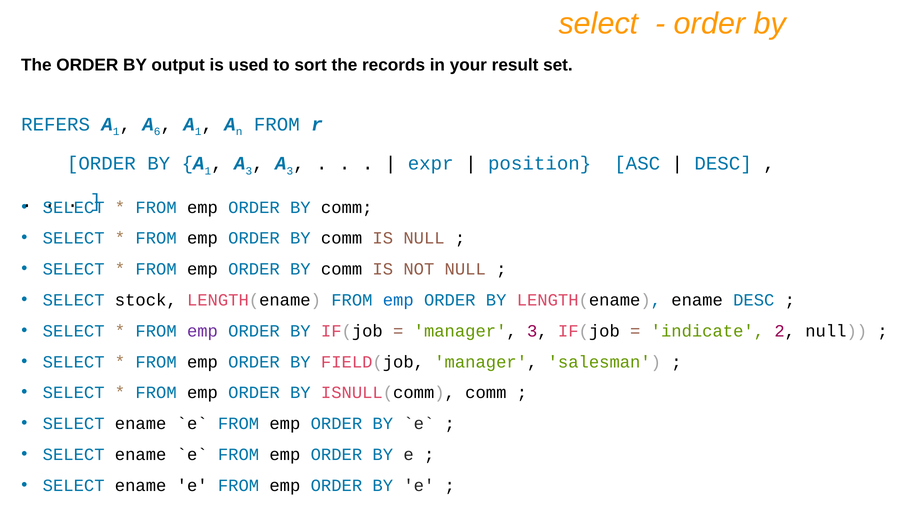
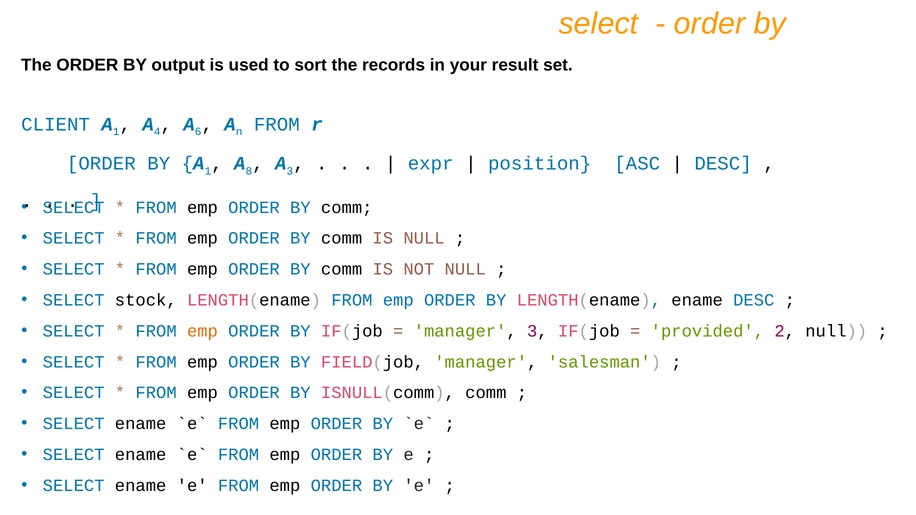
REFERS: REFERS -> CLIENT (56, 124)
6: 6 -> 4 (157, 132)
1: 1 -> 6 (198, 132)
3: 3 -> 8 (249, 171)
emp colour: purple -> orange (202, 331)
indicate: indicate -> provided (707, 331)
